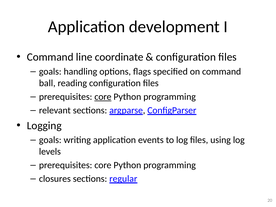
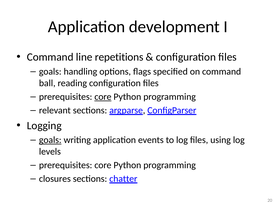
coordinate: coordinate -> repetitions (119, 57)
goals underline: none -> present (50, 140)
regular: regular -> chatter (123, 179)
